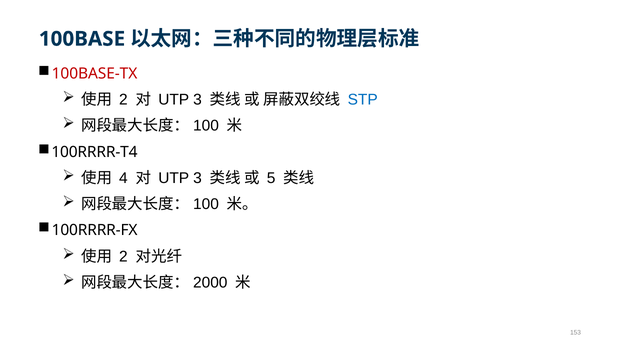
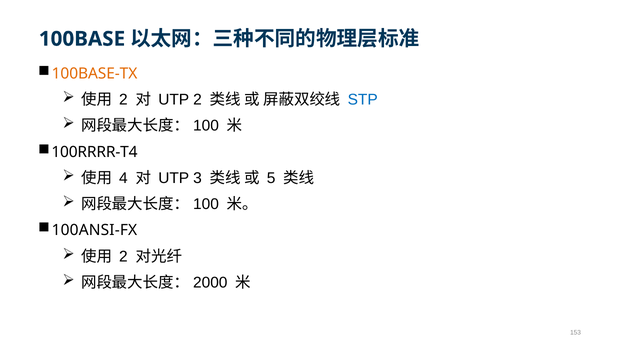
100BASE-TX colour: red -> orange (95, 74)
3: 3 -> 2 (197, 100)
100RRRR-FX: 100RRRR-FX -> 100ANSI-FX (94, 230)
